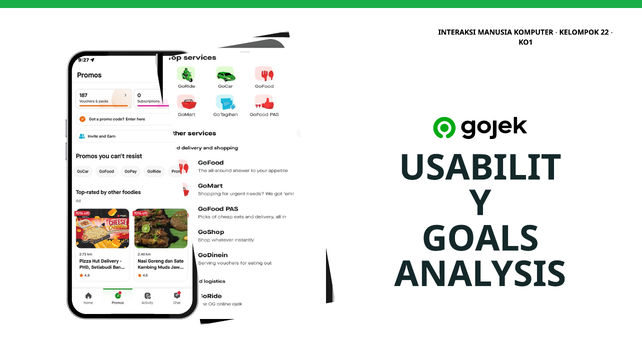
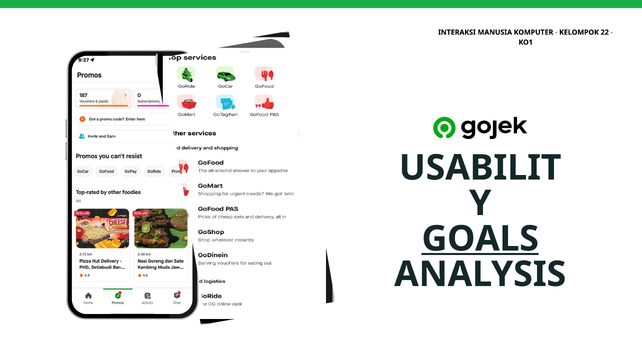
GOALS underline: none -> present (480, 239)
